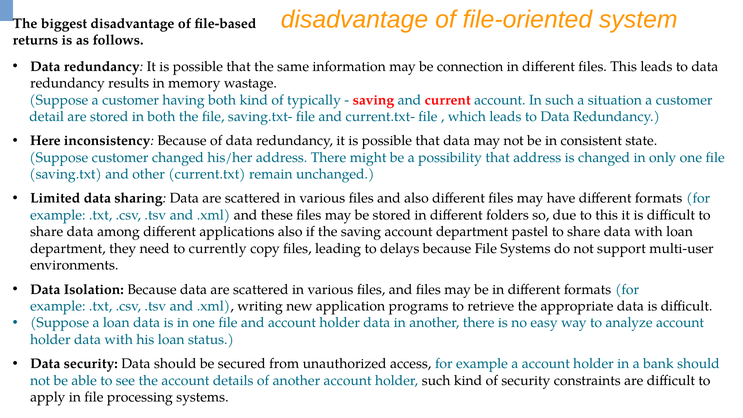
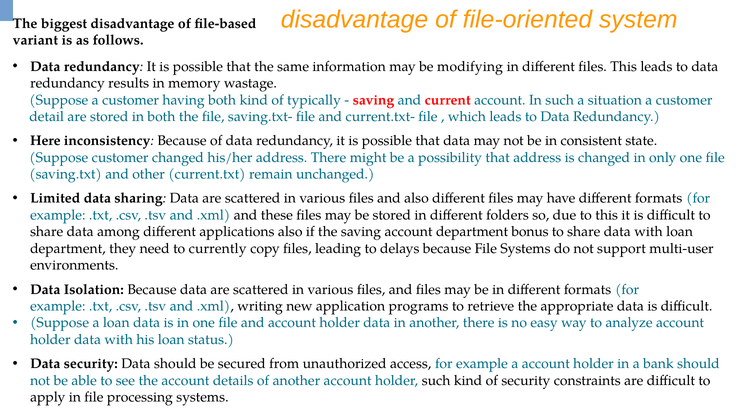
returns: returns -> variant (35, 40)
connection: connection -> modifying (470, 67)
pastel: pastel -> bonus (530, 232)
